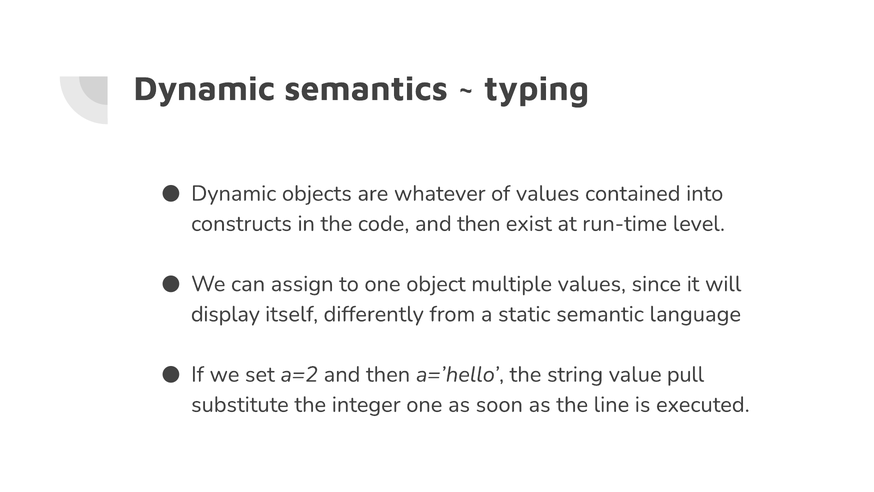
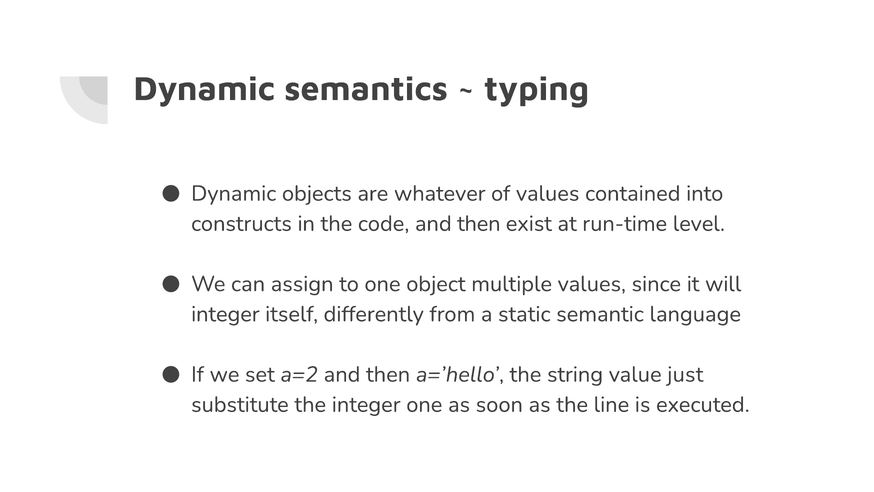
display: display -> integer (225, 314)
pull: pull -> just (685, 374)
